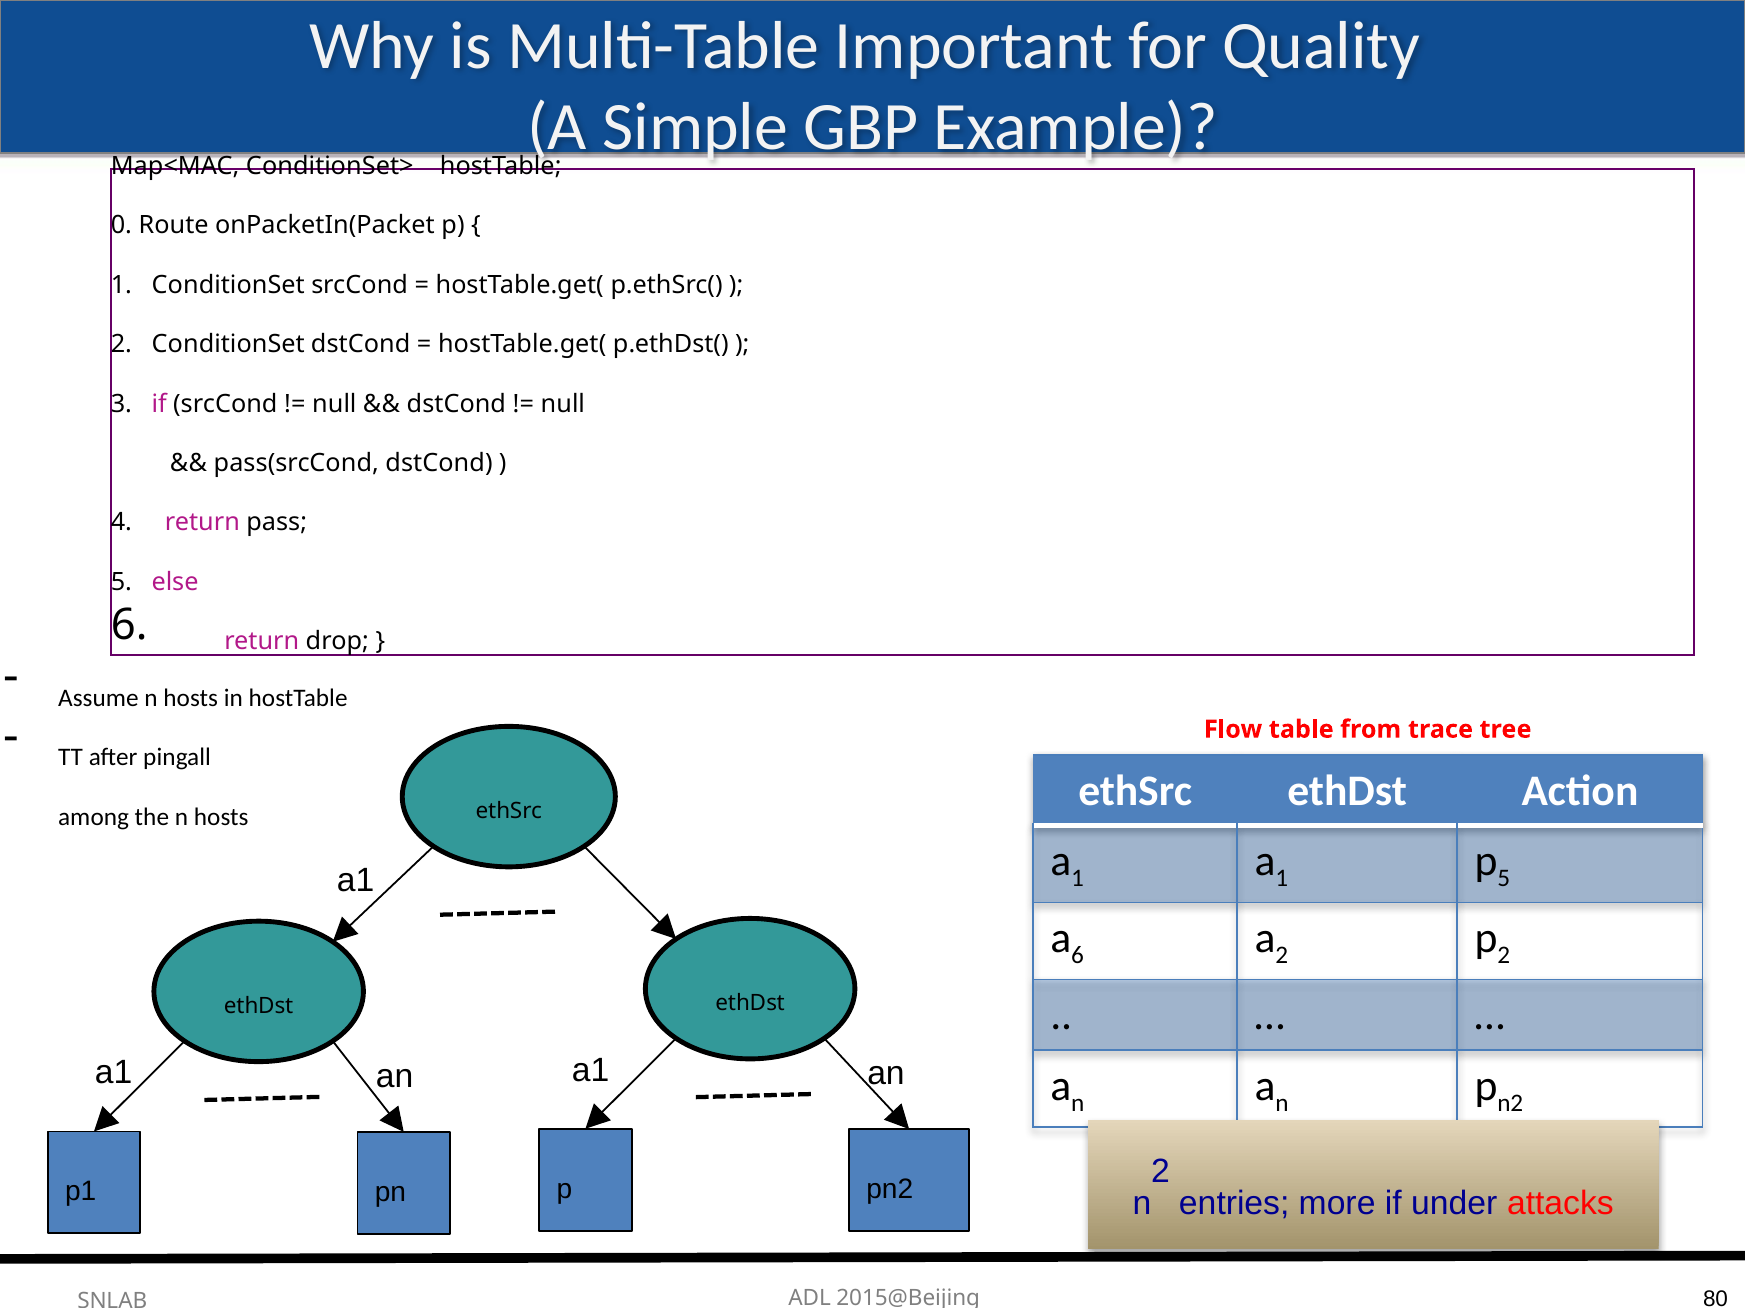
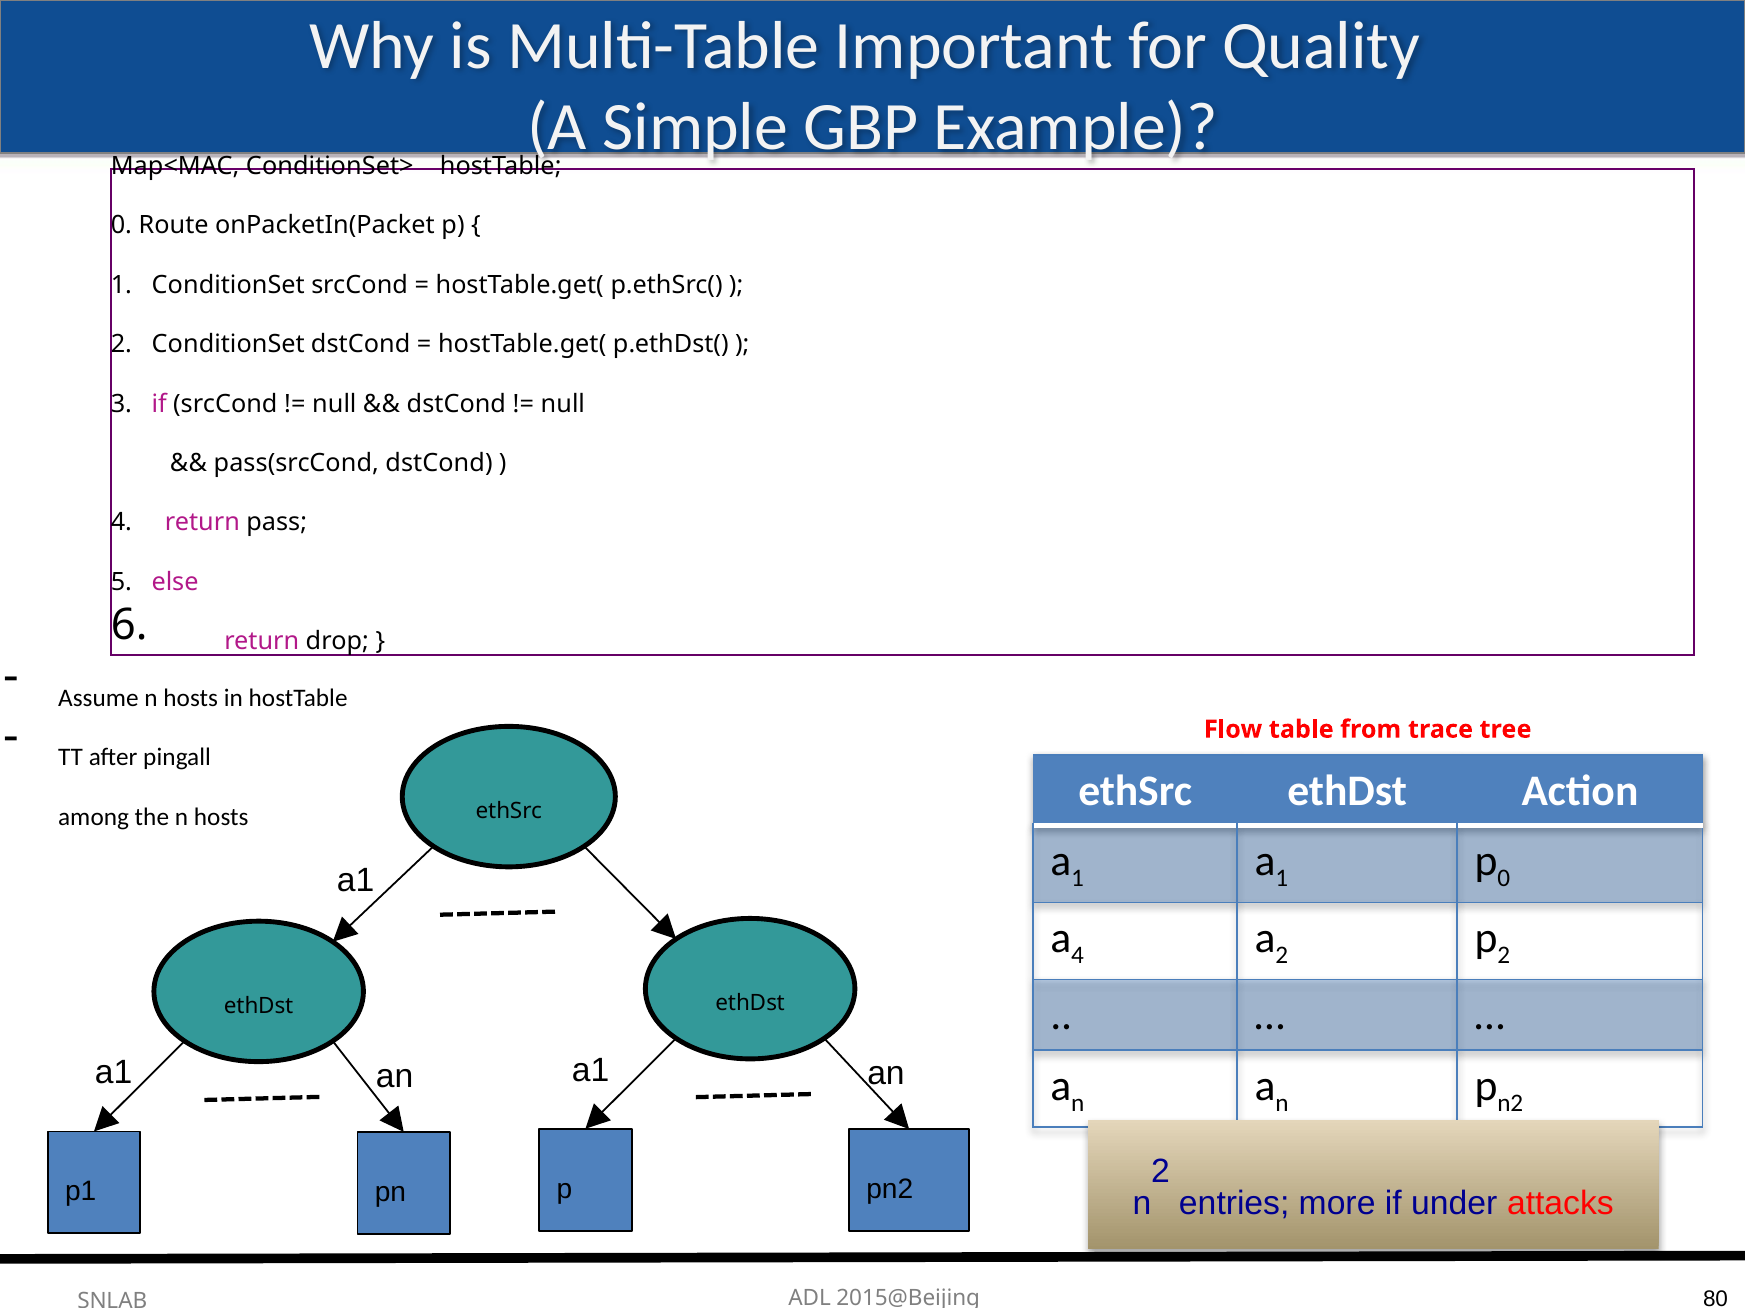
p 5: 5 -> 0 (1504, 879)
a 6: 6 -> 4 (1077, 956)
